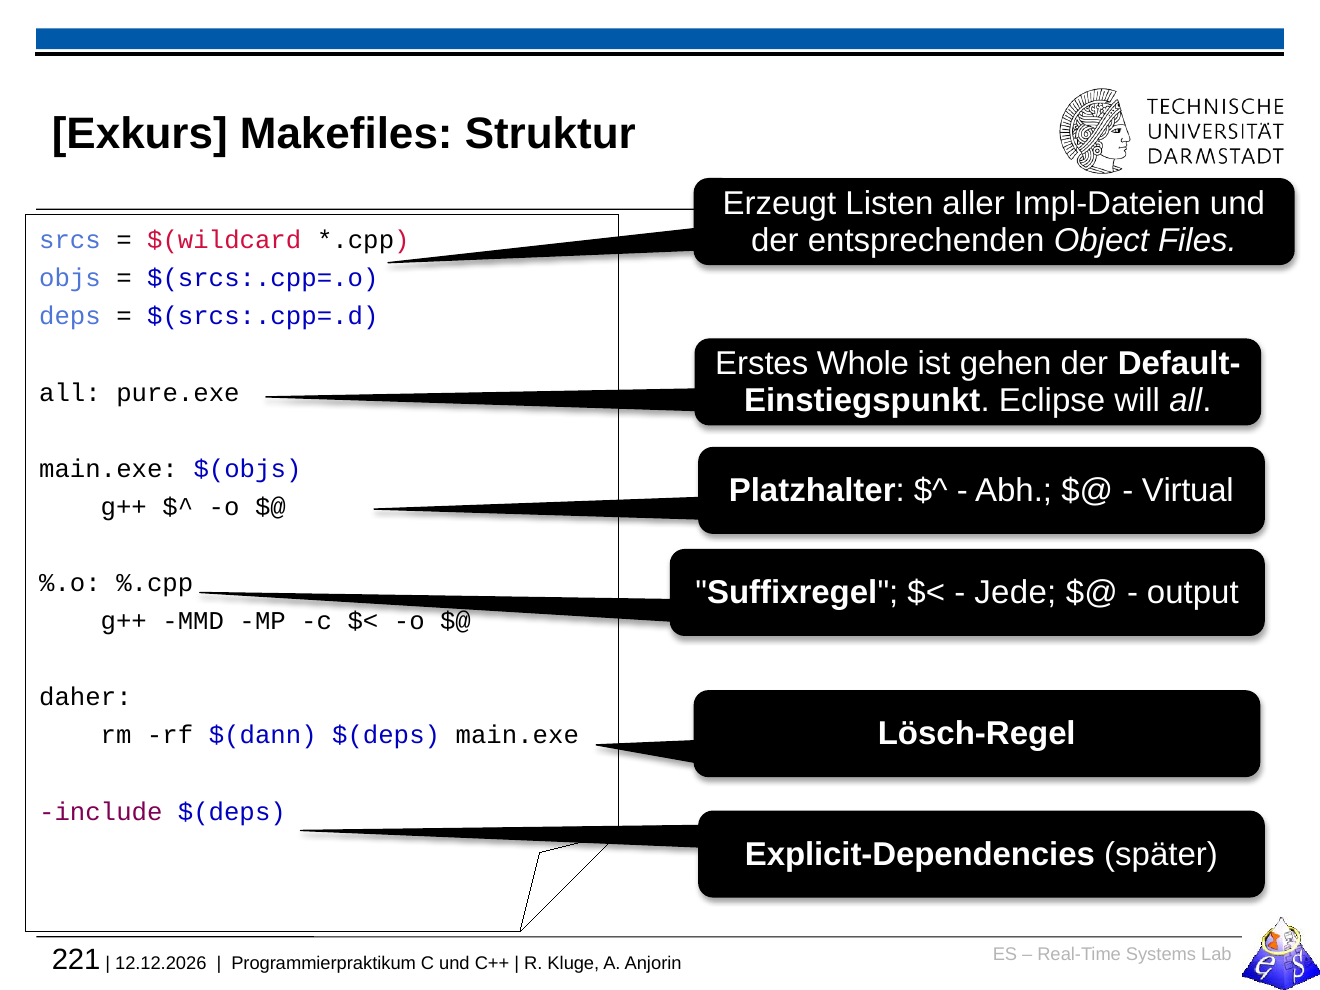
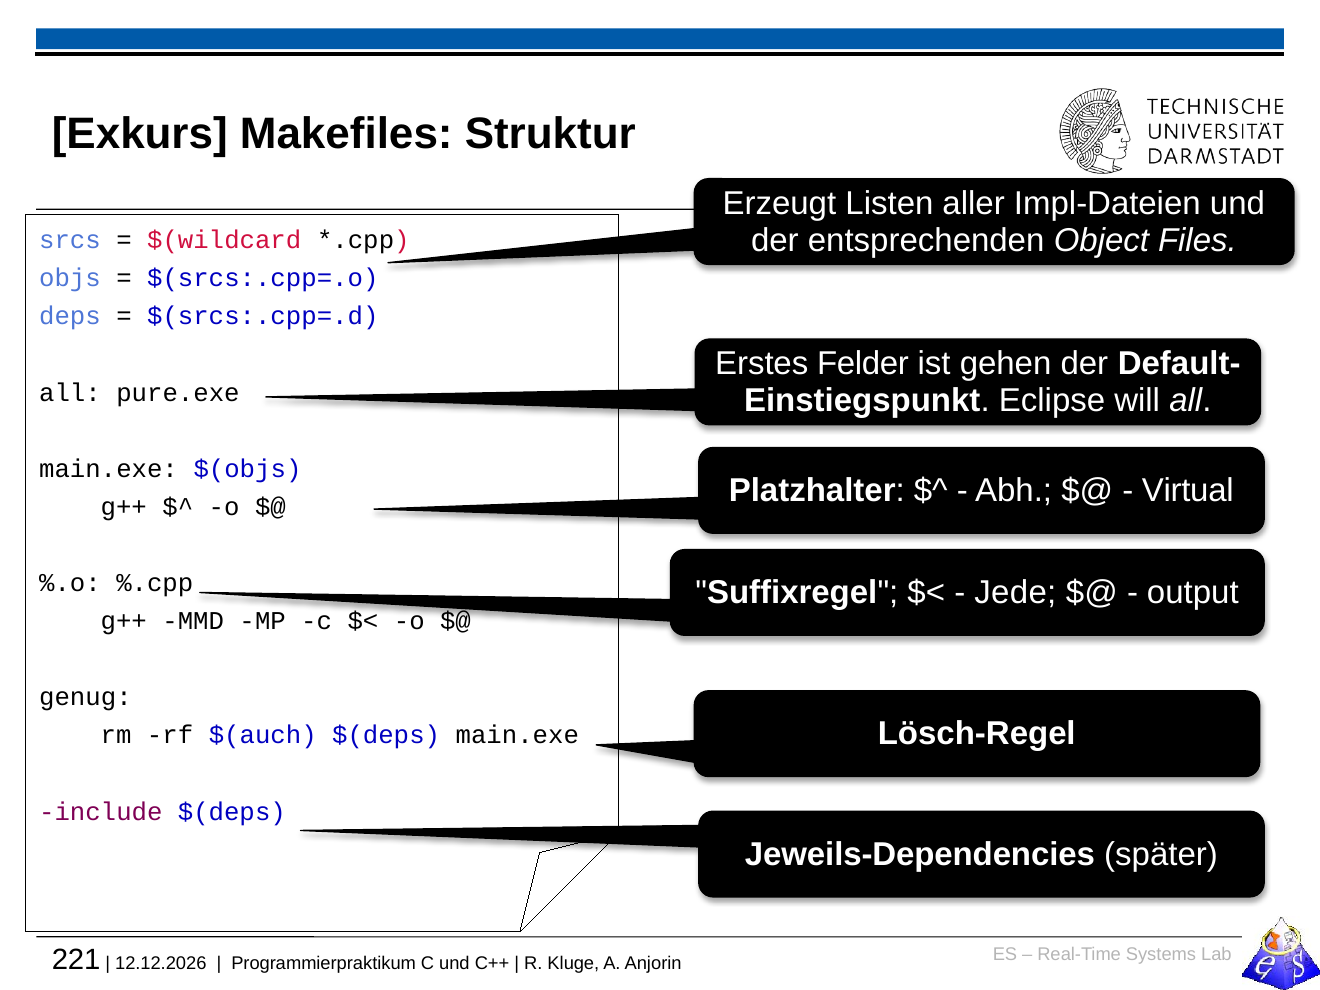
Whole: Whole -> Felder (863, 364)
daher: daher -> genug (85, 697)
$(dann: $(dann -> $(auch (263, 735)
Explicit-Dependencies: Explicit-Dependencies -> Jeweils-Dependencies (920, 854)
